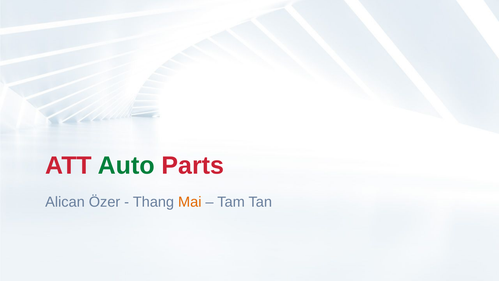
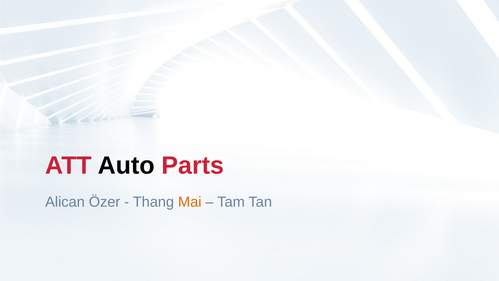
Auto colour: green -> black (126, 166)
